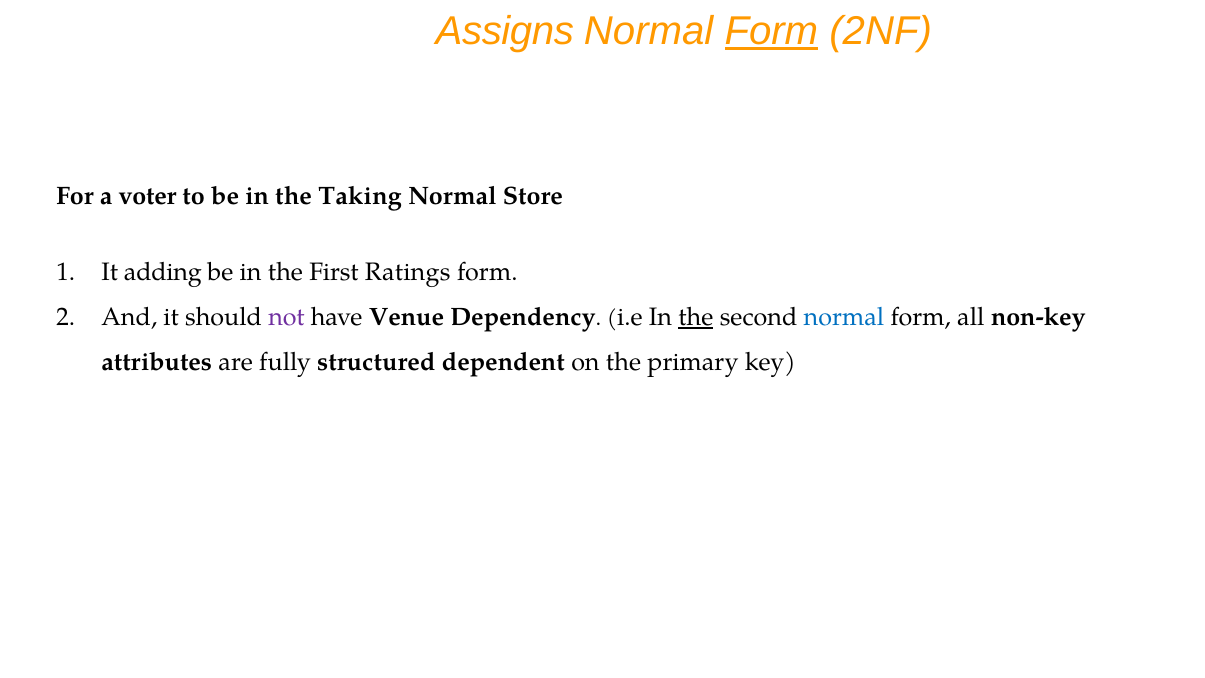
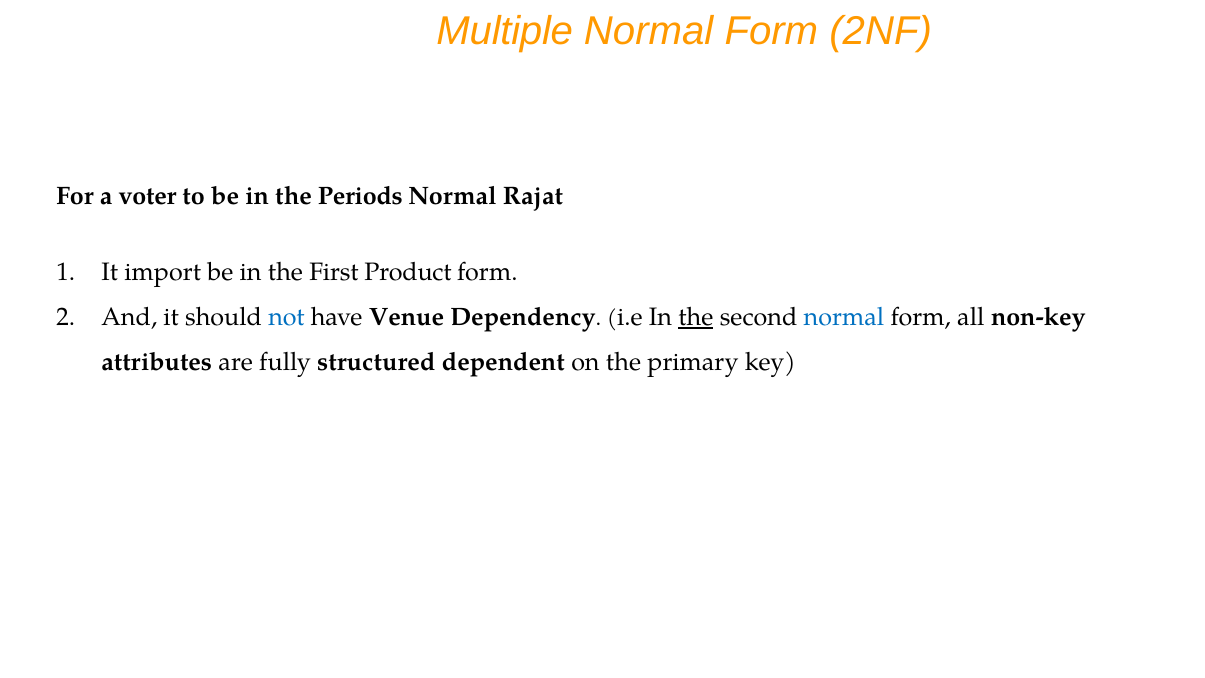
Assigns: Assigns -> Multiple (505, 31)
Form underline: present -> none (771, 31)
Taking: Taking -> Periods (360, 196)
Store: Store -> Rajat (533, 196)
adding: adding -> import (163, 272)
Ratings: Ratings -> Product (408, 272)
not colour: purple -> blue (286, 317)
